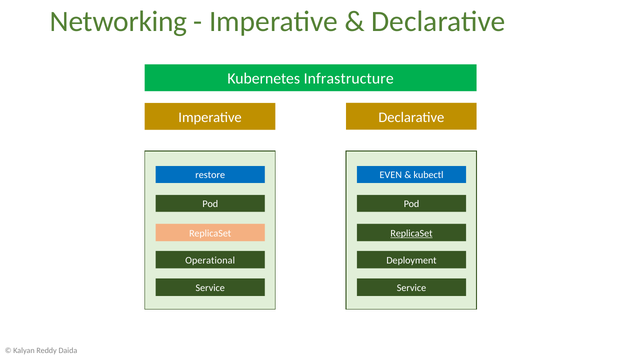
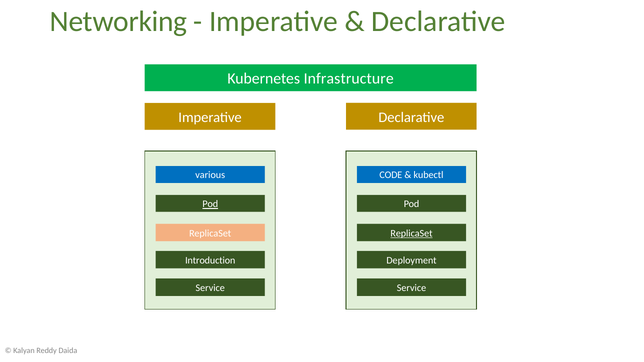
restore: restore -> various (210, 175)
EVEN: EVEN -> CODE (391, 175)
Pod underline: none -> present (210, 204)
Operational: Operational -> Introduction (210, 261)
